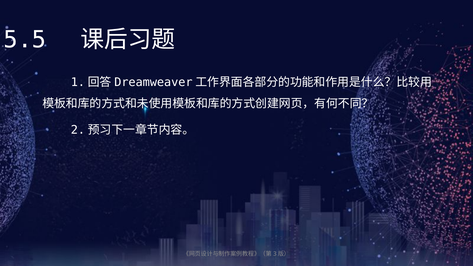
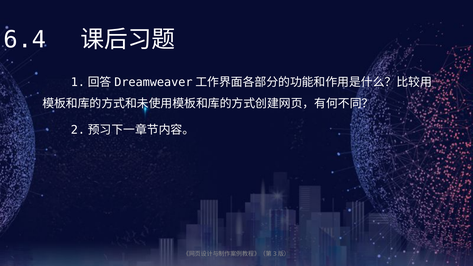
5.5: 5.5 -> 6.4 (25, 40)
